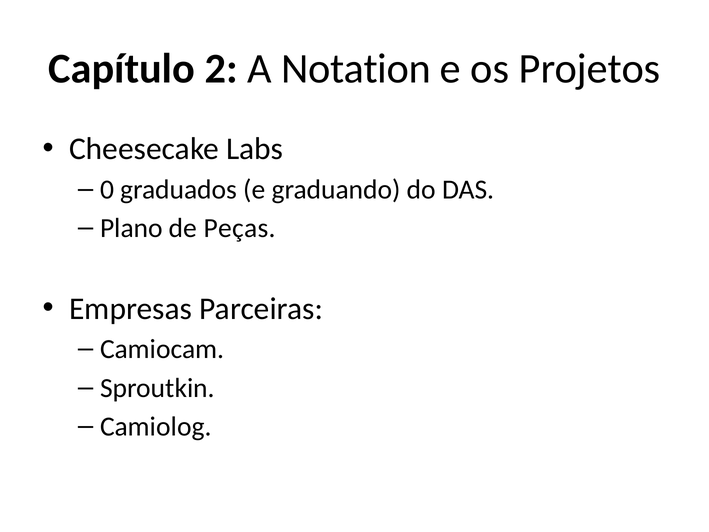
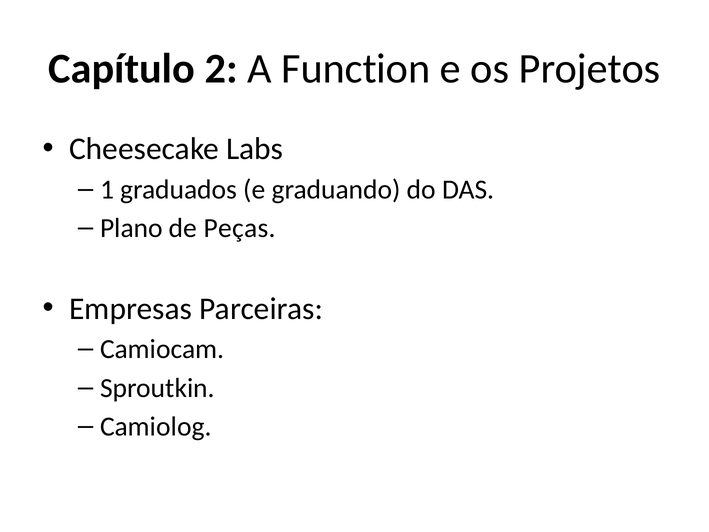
Notation: Notation -> Function (356, 69)
0: 0 -> 1 (107, 189)
